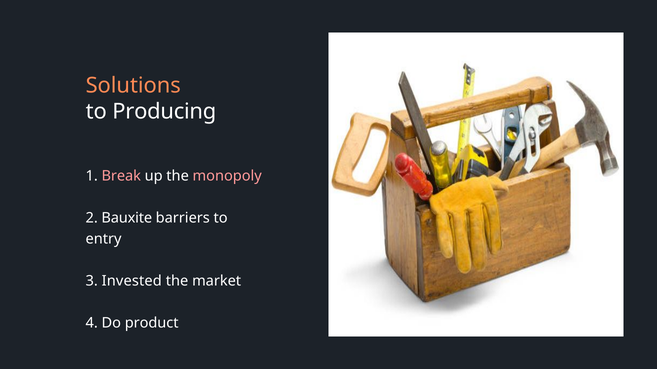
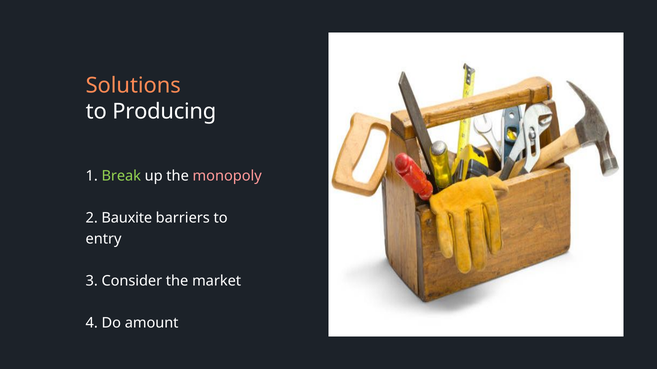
Break colour: pink -> light green (121, 176)
Invested: Invested -> Consider (132, 281)
product: product -> amount (152, 323)
